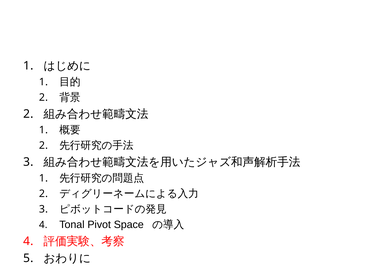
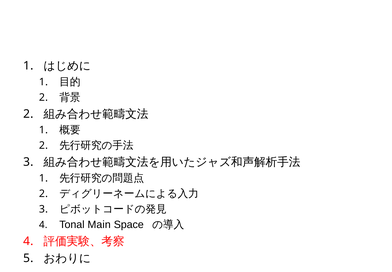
Pivot: Pivot -> Main (99, 224)
